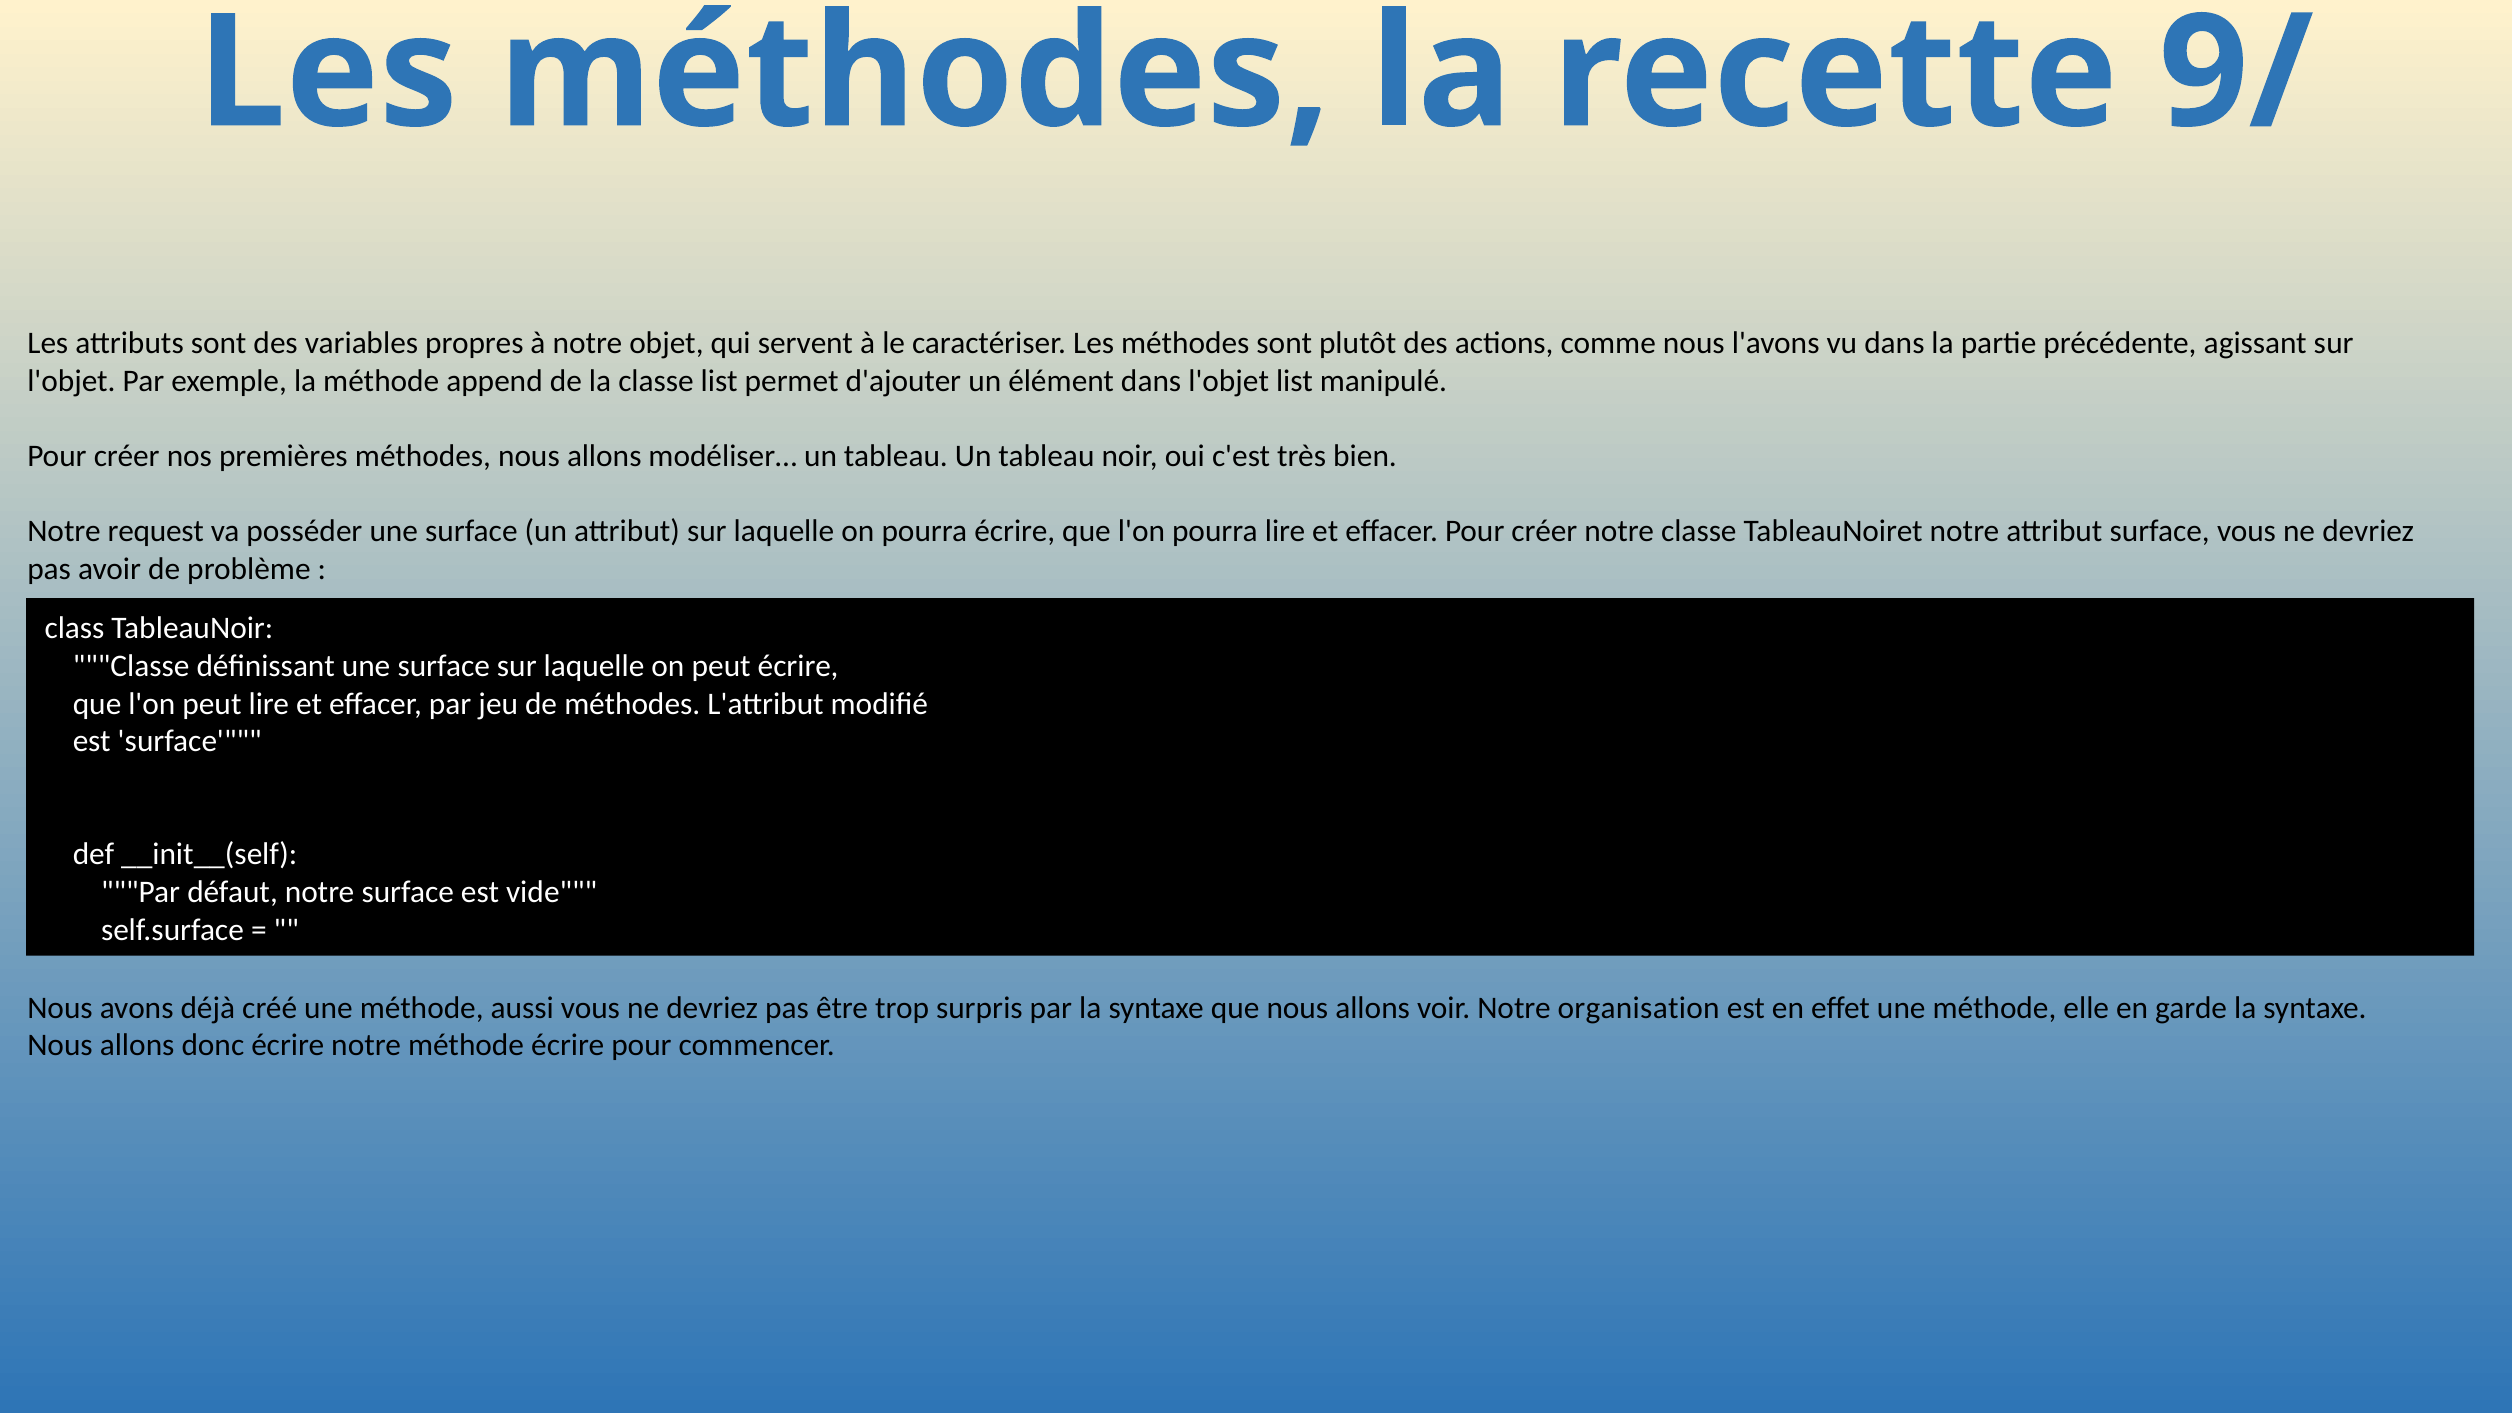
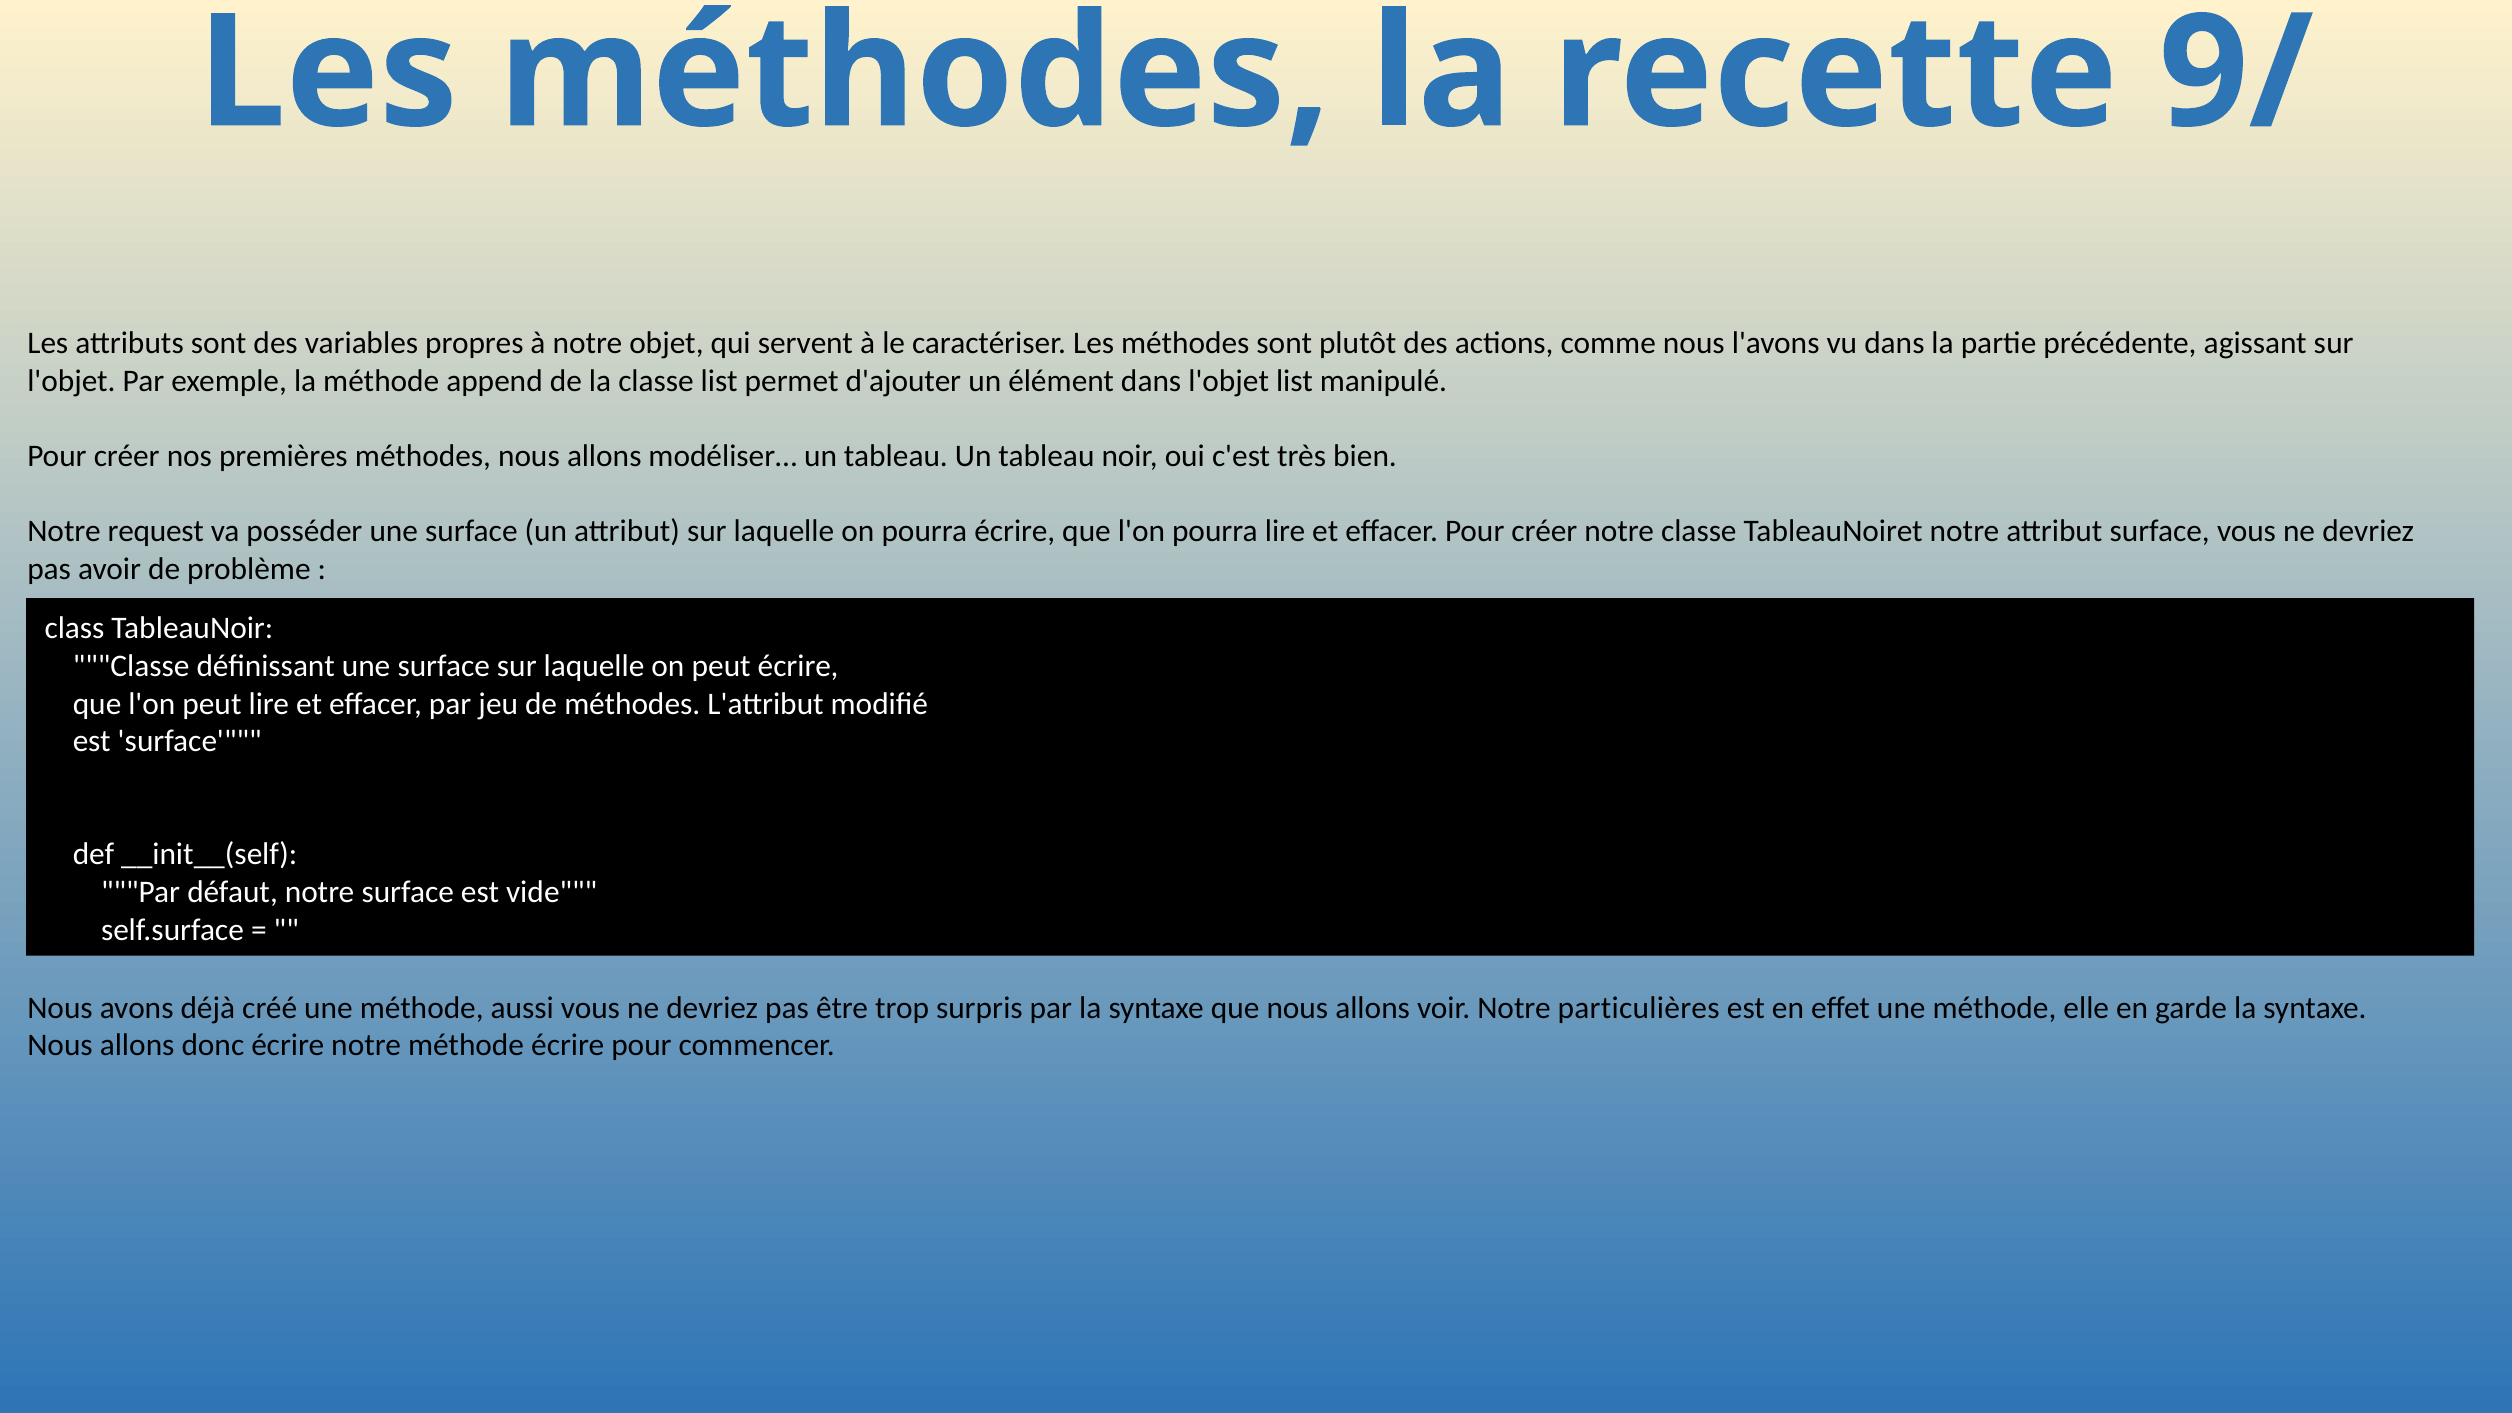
organisation: organisation -> particulières (1639, 1008)
